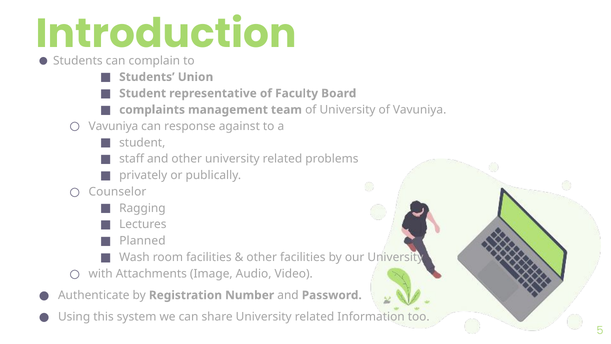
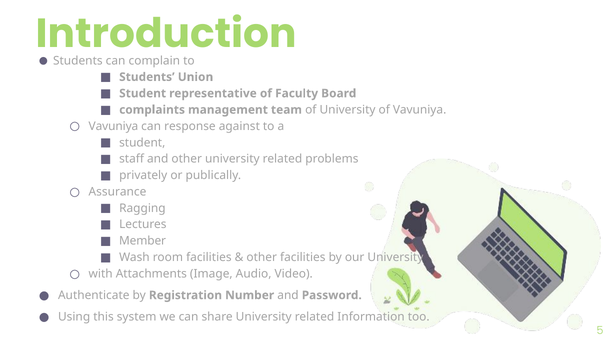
Counselor: Counselor -> Assurance (118, 192)
Planned: Planned -> Member (143, 241)
